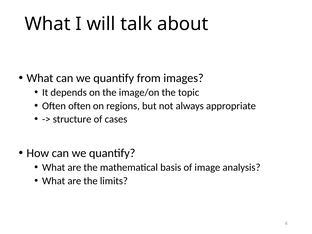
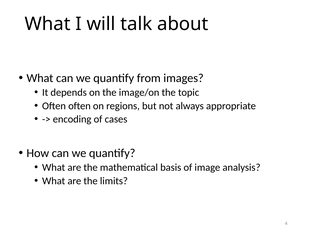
structure: structure -> encoding (72, 119)
